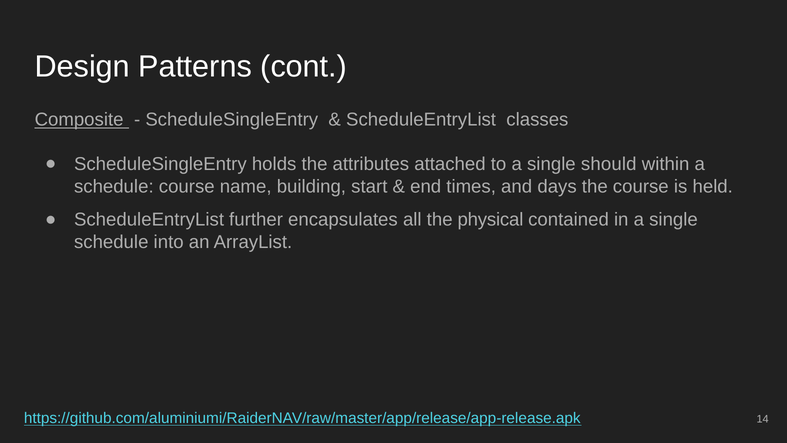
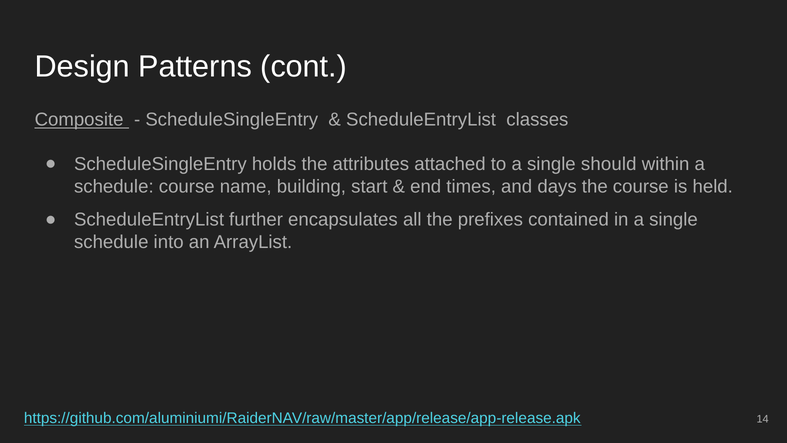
physical: physical -> prefixes (490, 220)
